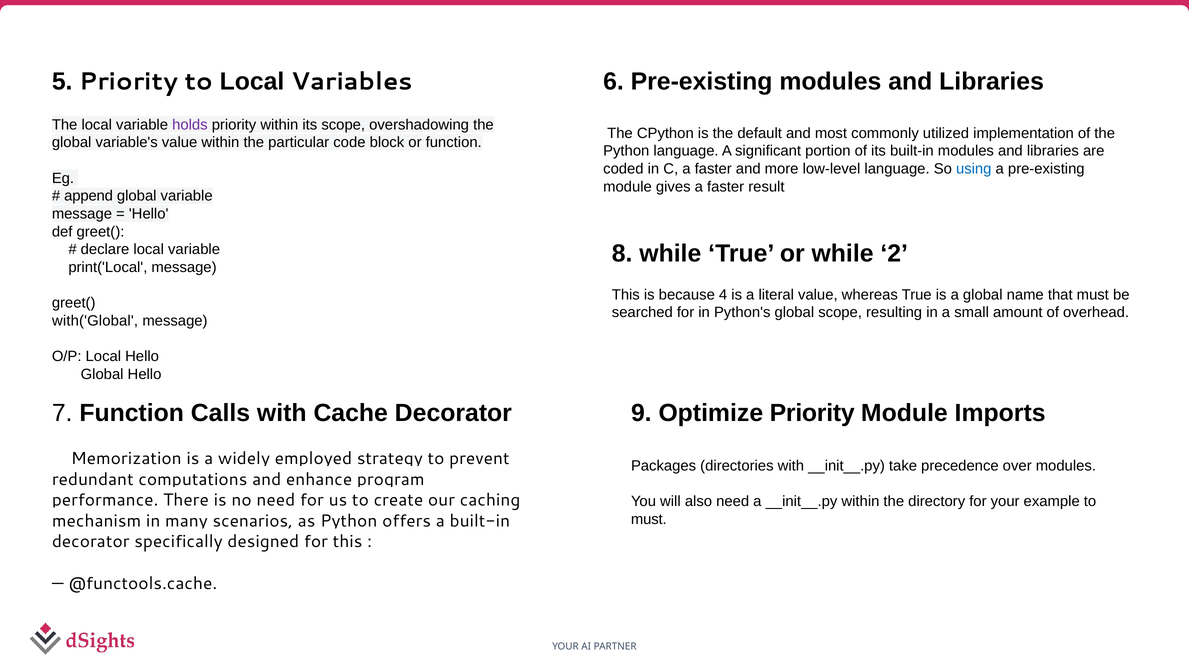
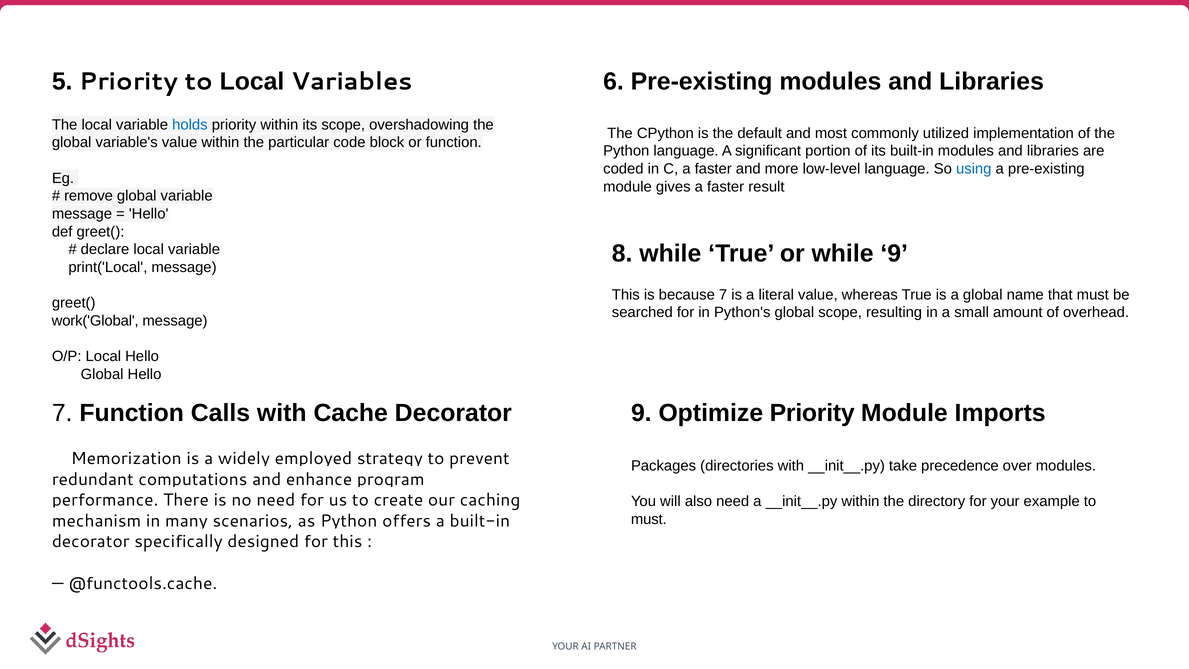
holds colour: purple -> blue (190, 125)
append: append -> remove (89, 196)
while 2: 2 -> 9 (894, 254)
because 4: 4 -> 7 (723, 295)
with('Global: with('Global -> work('Global (95, 321)
